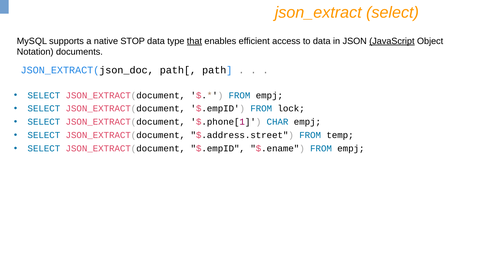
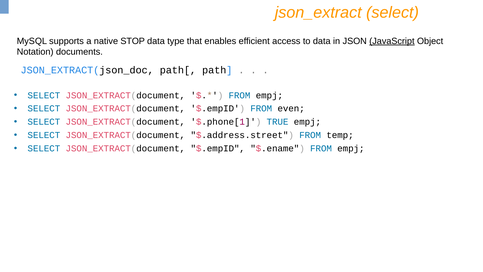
that underline: present -> none (194, 41)
lock: lock -> even (291, 109)
CHAR: CHAR -> TRUE (278, 122)
